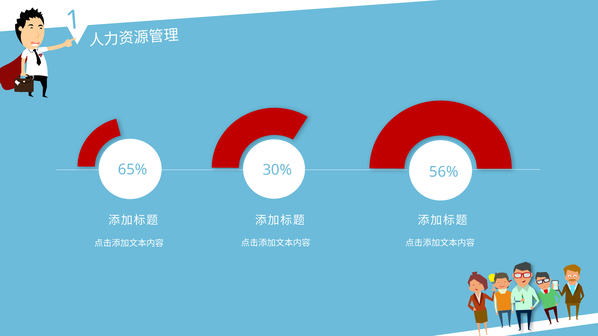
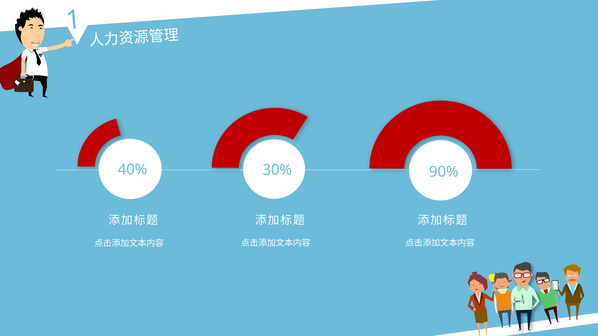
65%: 65% -> 40% (133, 170)
56%: 56% -> 90% (444, 172)
